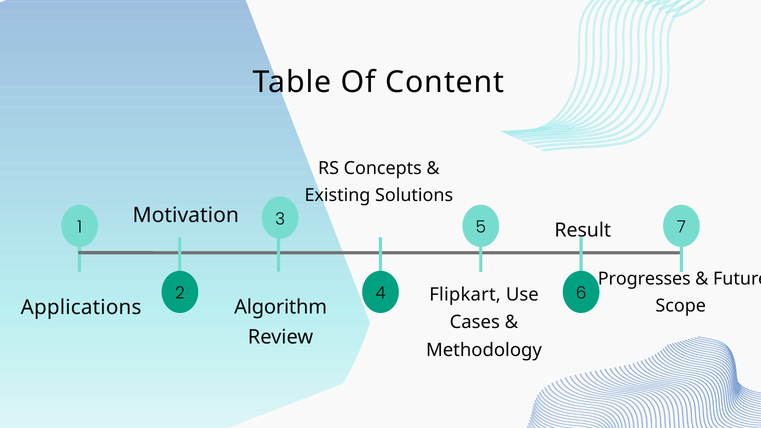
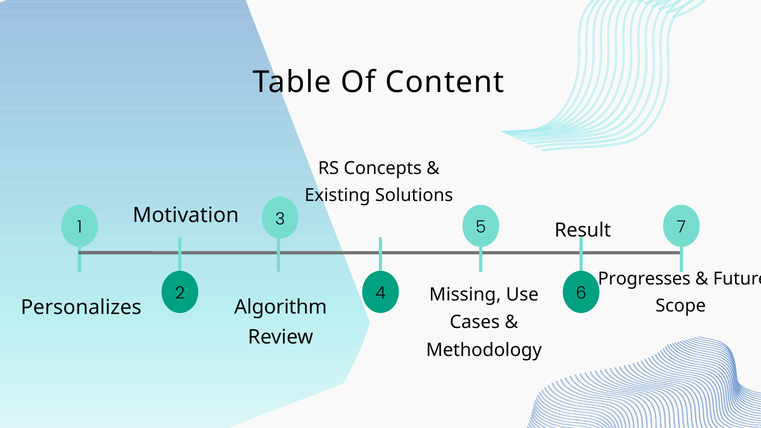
Flipkart: Flipkart -> Missing (465, 294)
Applications: Applications -> Personalizes (81, 307)
